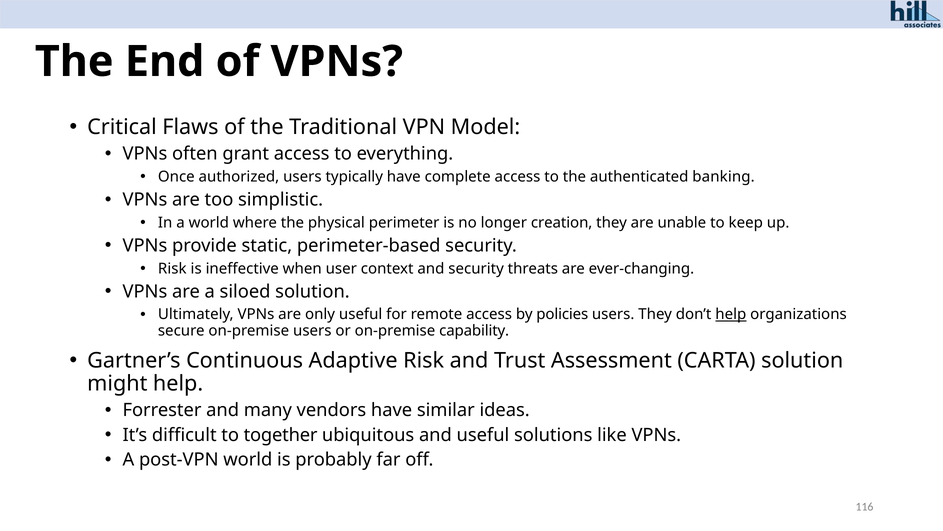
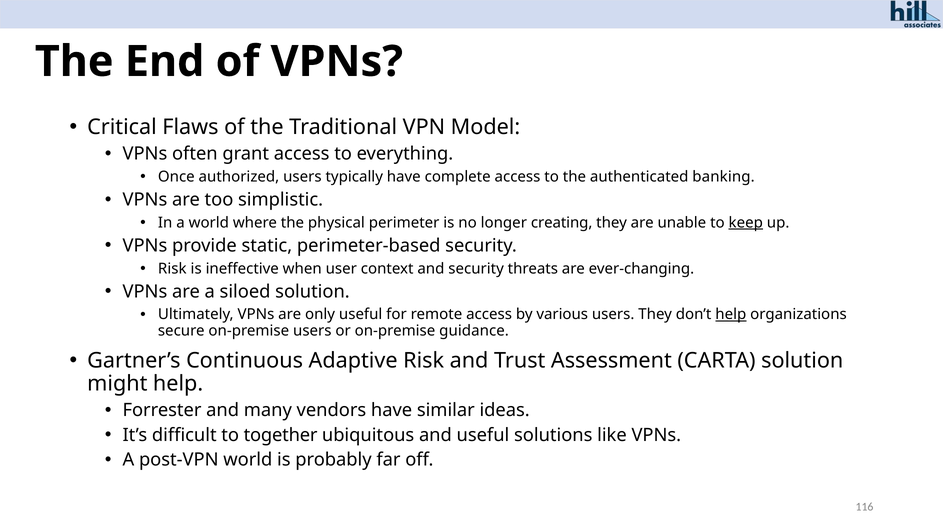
creation: creation -> creating (562, 222)
keep underline: none -> present (746, 222)
policies: policies -> various (562, 314)
capability: capability -> guidance (474, 330)
